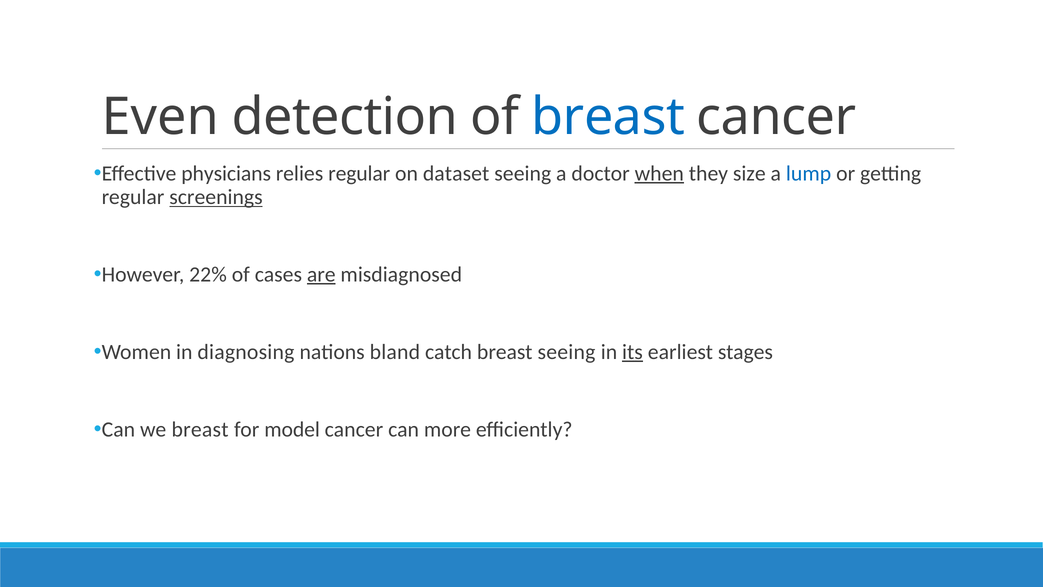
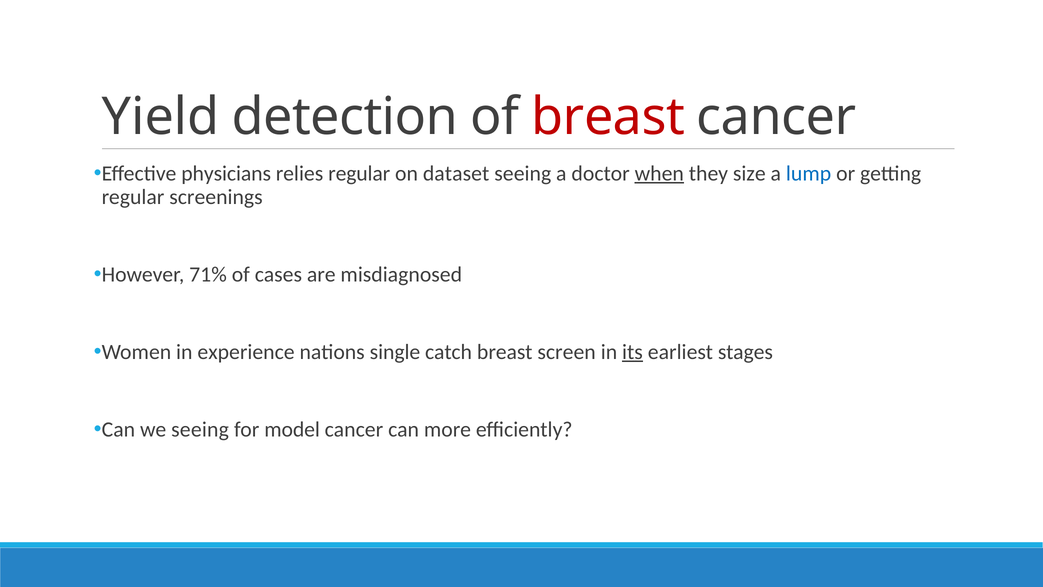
Even: Even -> Yield (161, 117)
breast colour: blue -> red (608, 117)
screenings underline: present -> none (216, 197)
22%: 22% -> 71% (208, 274)
are underline: present -> none (321, 274)
diagnosing: diagnosing -> experience (246, 352)
bland: bland -> single (395, 352)
breast seeing: seeing -> screen (567, 352)
we breast: breast -> seeing (200, 429)
